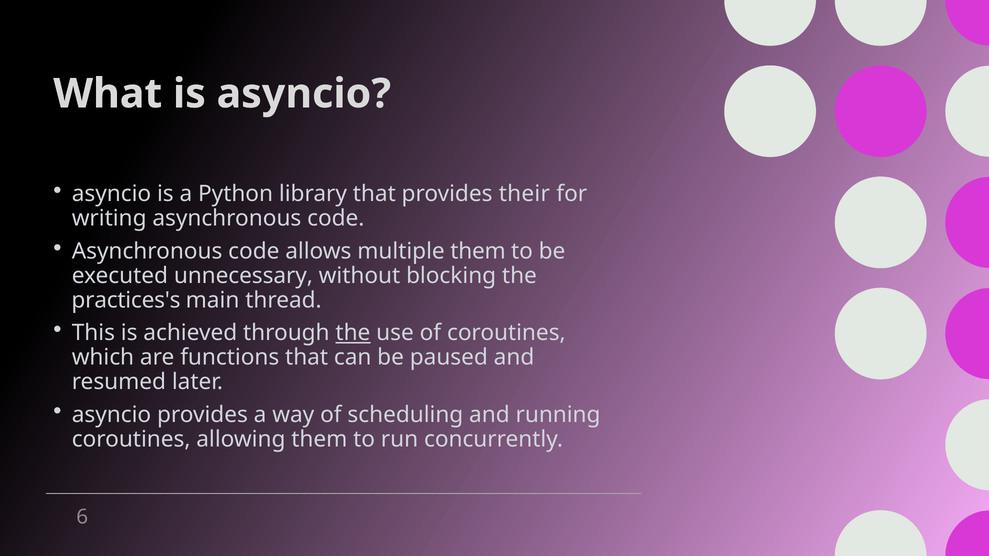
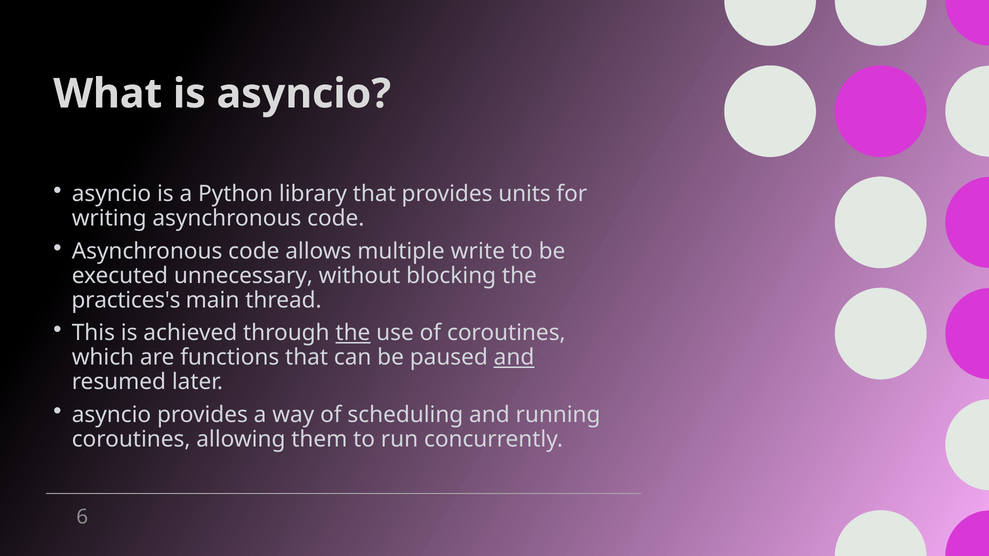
their: their -> units (525, 194)
multiple them: them -> write (478, 251)
and underline: none -> present (514, 358)
